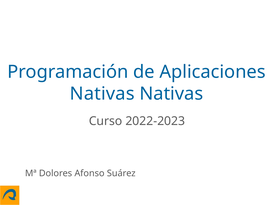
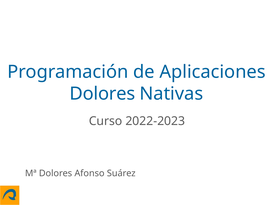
Nativas: Nativas -> Dolores (102, 94)
